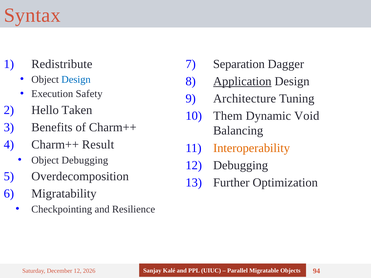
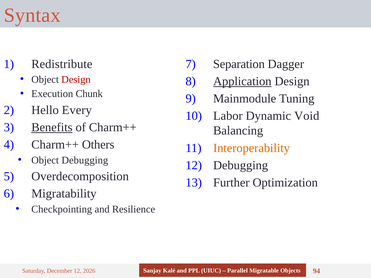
Design colour: blue -> red (76, 80)
Safety: Safety -> Chunk (89, 94)
Architecture: Architecture -> Mainmodule (245, 99)
Taken: Taken -> Every (77, 110)
Them: Them -> Labor (228, 116)
Benefits underline: none -> present (52, 127)
Result: Result -> Others (98, 145)
